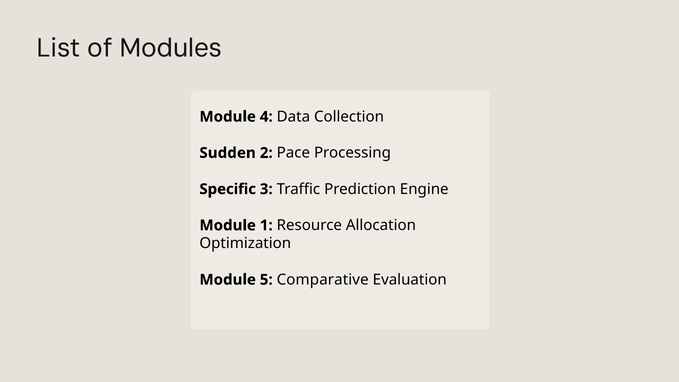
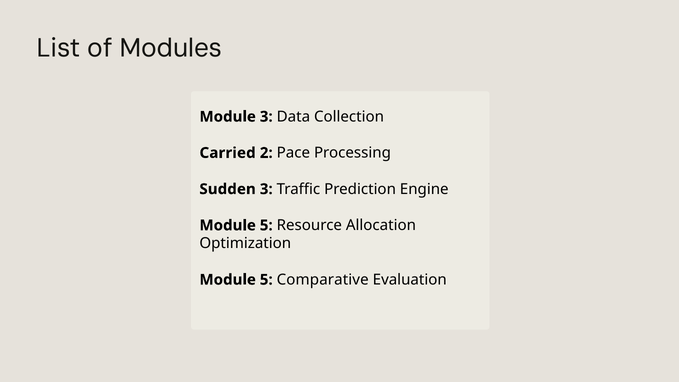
Module 4: 4 -> 3 (266, 117)
Sudden: Sudden -> Carried (228, 153)
Specific: Specific -> Sudden (228, 189)
1: 1 -> 5 (266, 225)
